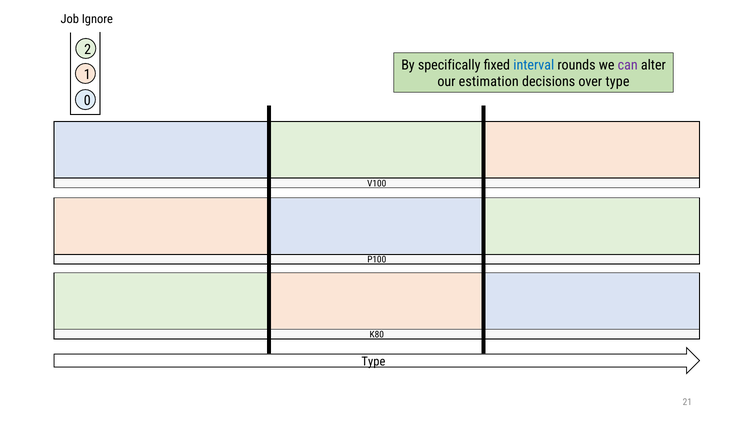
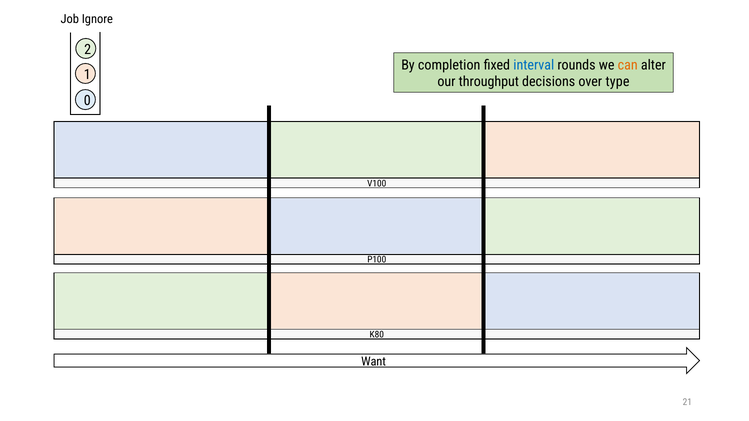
specifically: specifically -> completion (449, 65)
can colour: purple -> orange (628, 65)
estimation: estimation -> throughput (489, 82)
Type: Type -> Want (374, 362)
